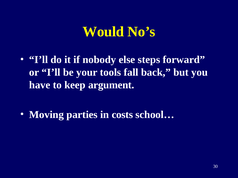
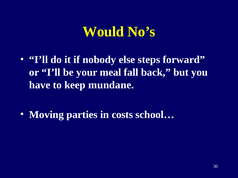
tools: tools -> meal (111, 73)
argument: argument -> mundane (111, 85)
